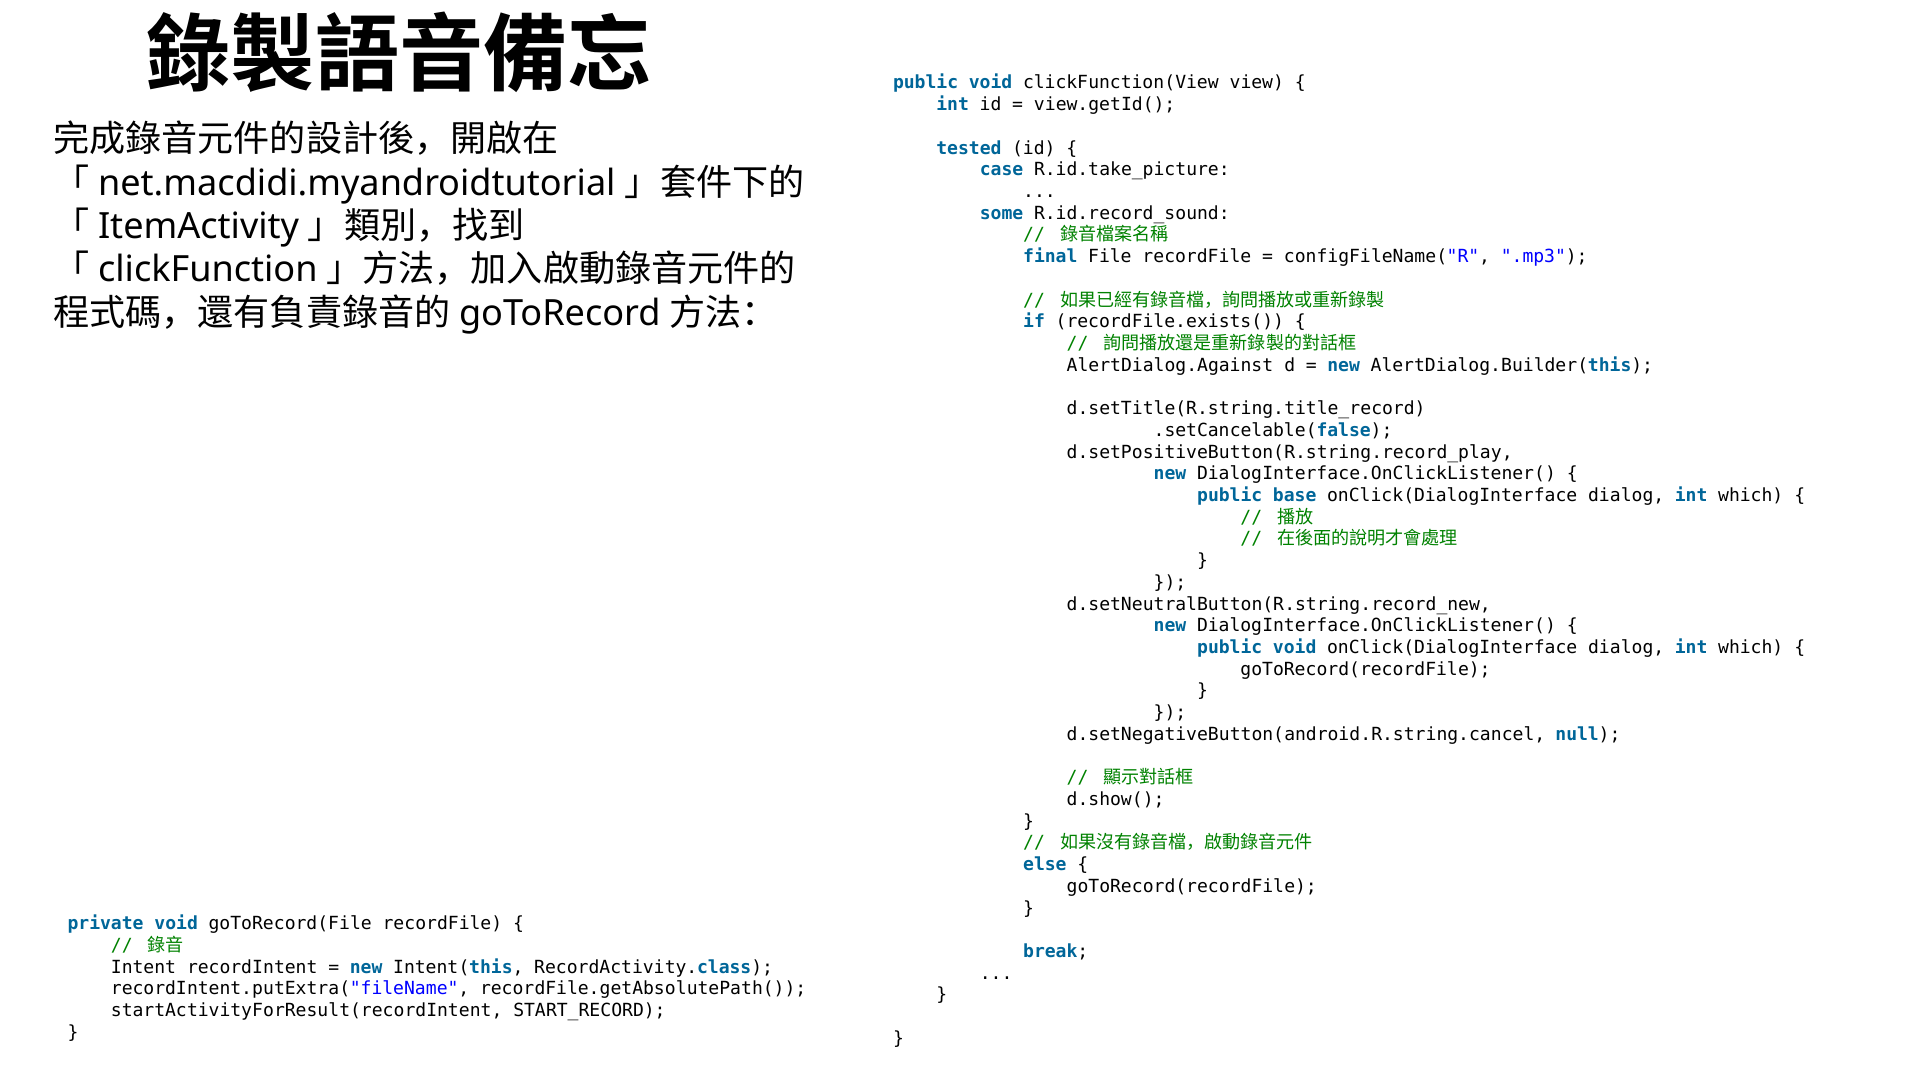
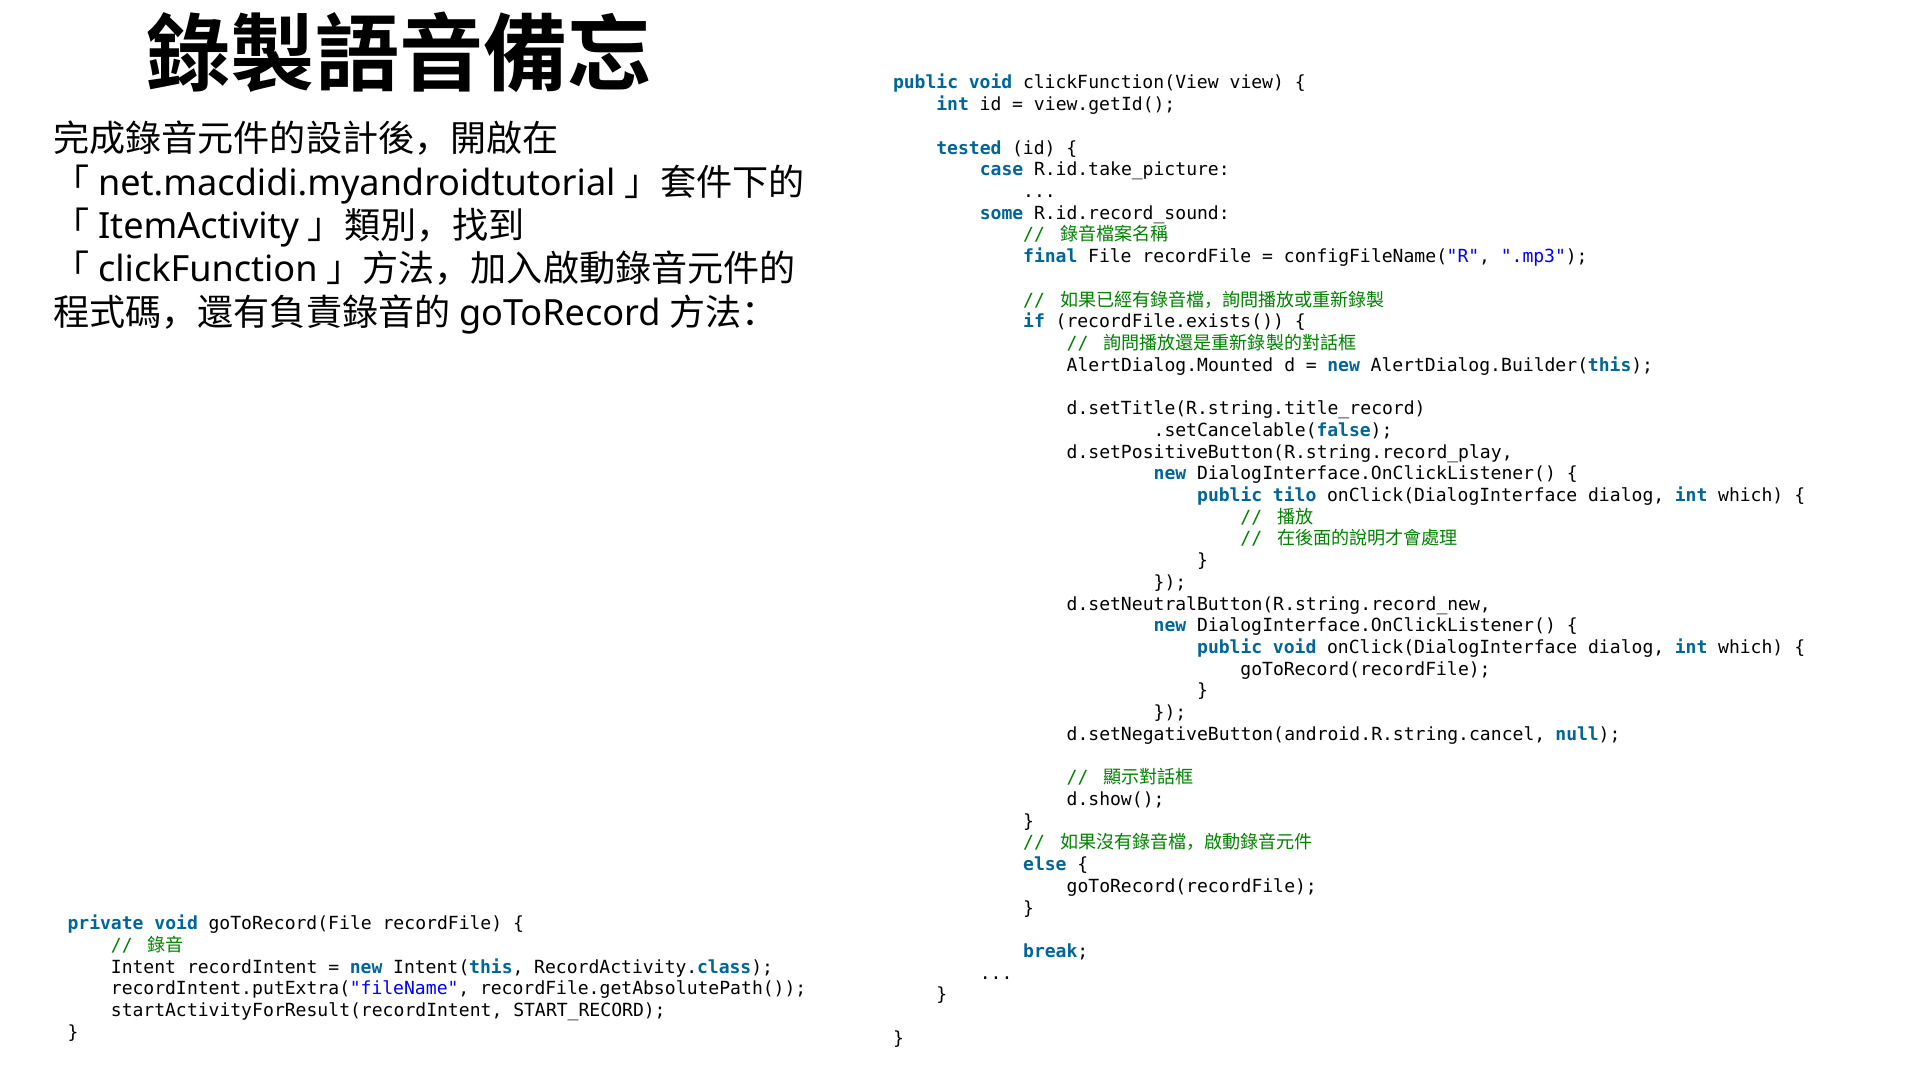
AlertDialog.Against: AlertDialog.Against -> AlertDialog.Mounted (1170, 365)
base: base -> tilo (1295, 495)
